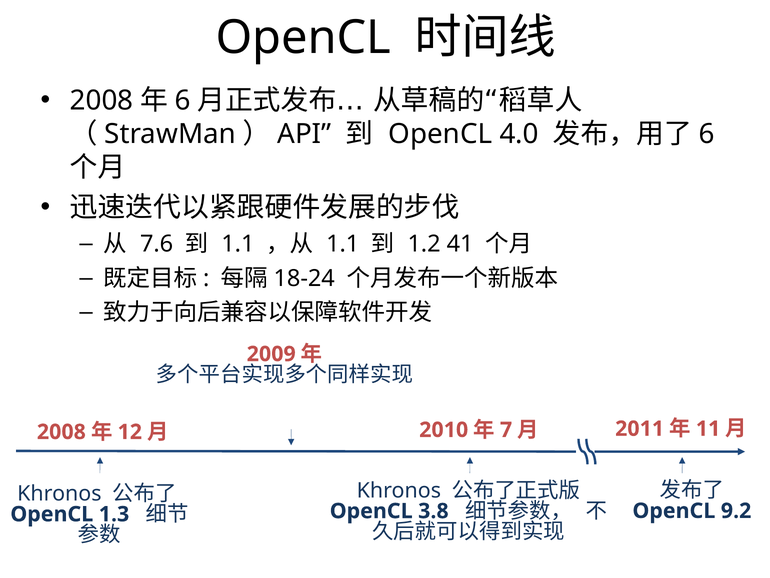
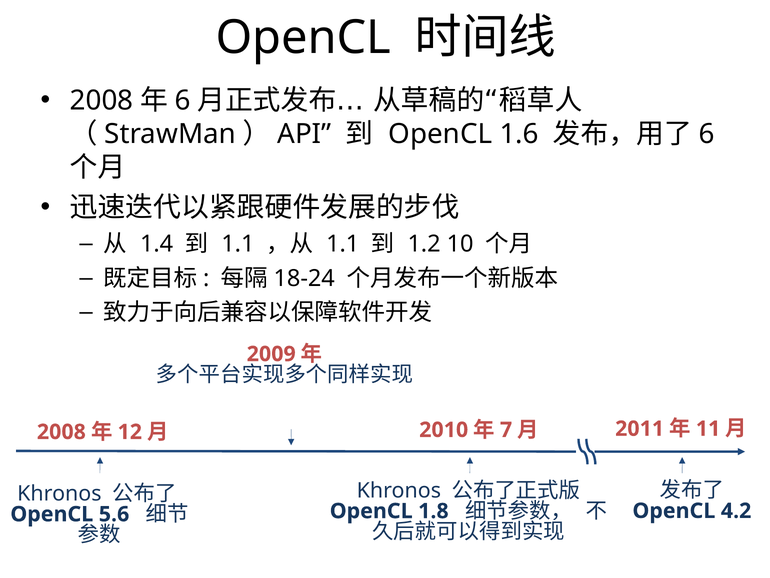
4.0: 4.0 -> 1.6 (519, 134)
7.6: 7.6 -> 1.4 (157, 244)
41: 41 -> 10 (460, 244)
9.2: 9.2 -> 4.2 (736, 510)
3.8: 3.8 -> 1.8 (433, 511)
1.3: 1.3 -> 5.6 (114, 514)
